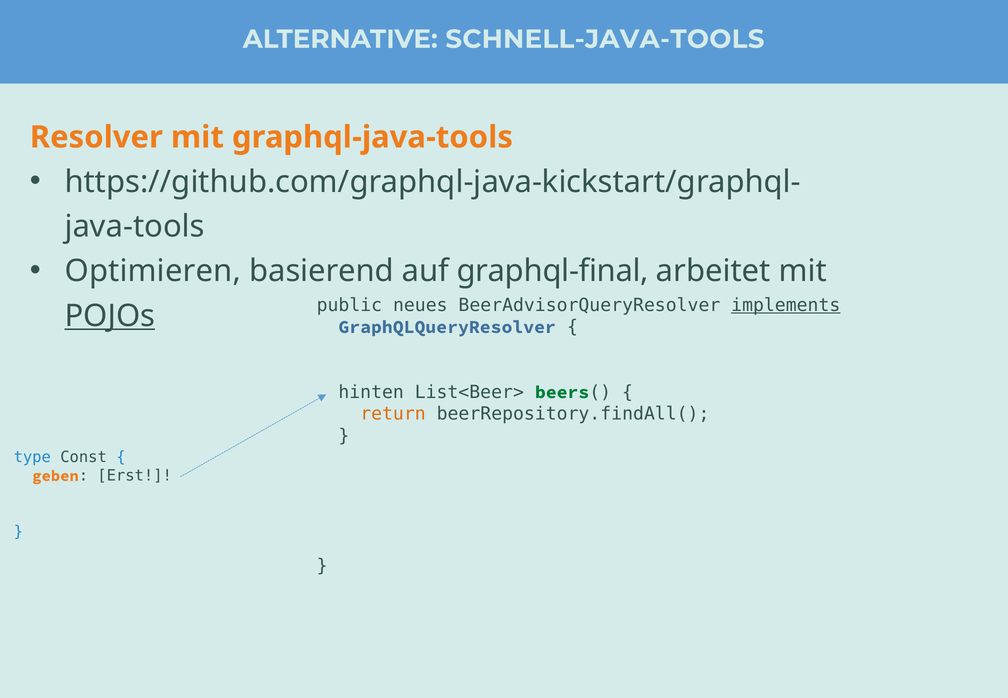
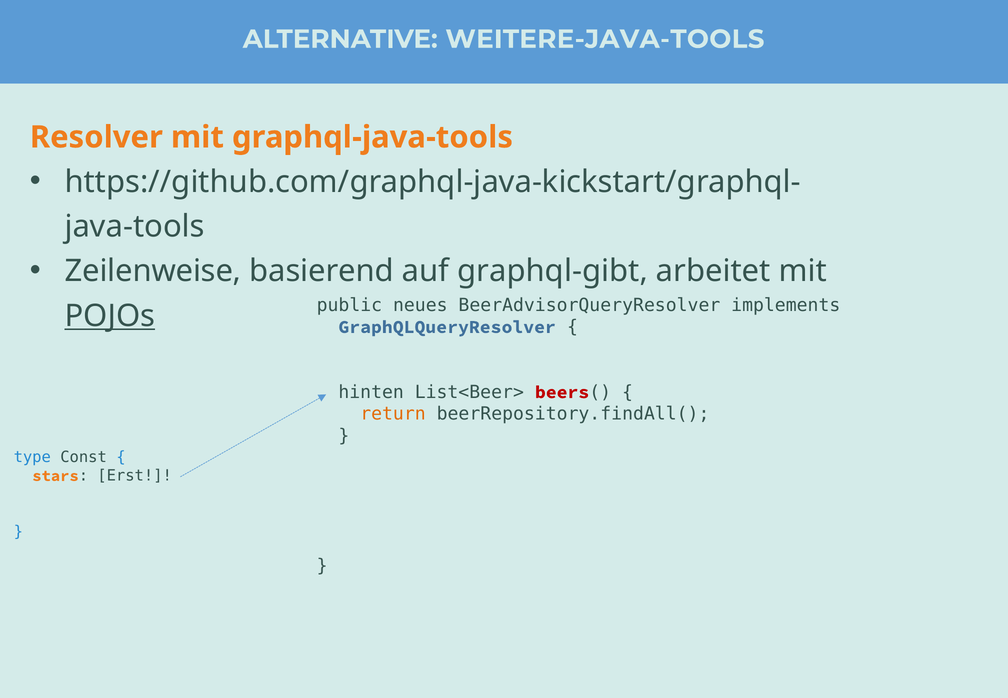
SCHNELL-JAVA-TOOLS: SCHNELL-JAVA-TOOLS -> WEITERE-JAVA-TOOLS (605, 39)
Optimieren: Optimieren -> Zeilenweise (153, 271)
graphql-final: graphql-final -> graphql-gibt (553, 271)
implements underline: present -> none (786, 305)
beers colour: green -> red (562, 392)
geben: geben -> stars (55, 476)
